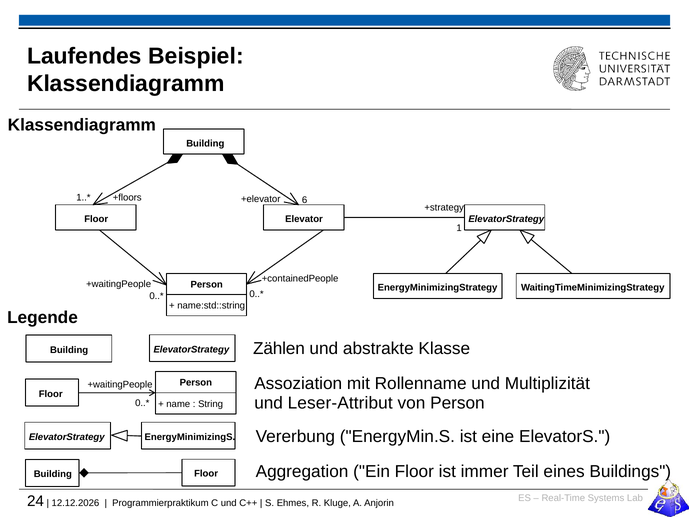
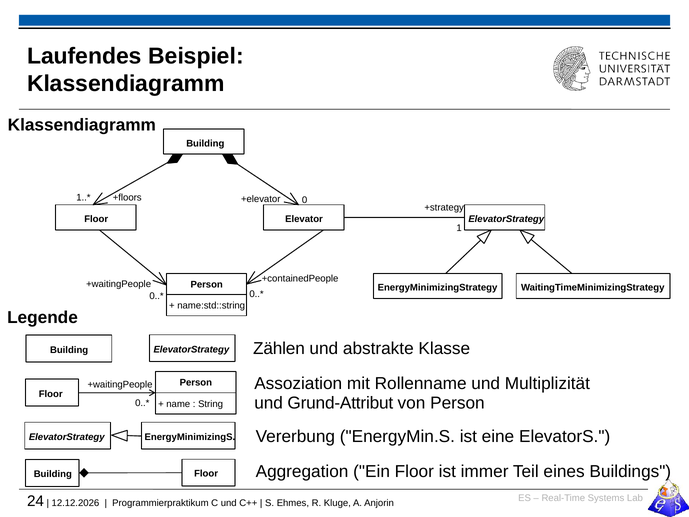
6: 6 -> 0 (305, 200)
Leser-Attribut: Leser-Attribut -> Grund-Attribut (340, 403)
